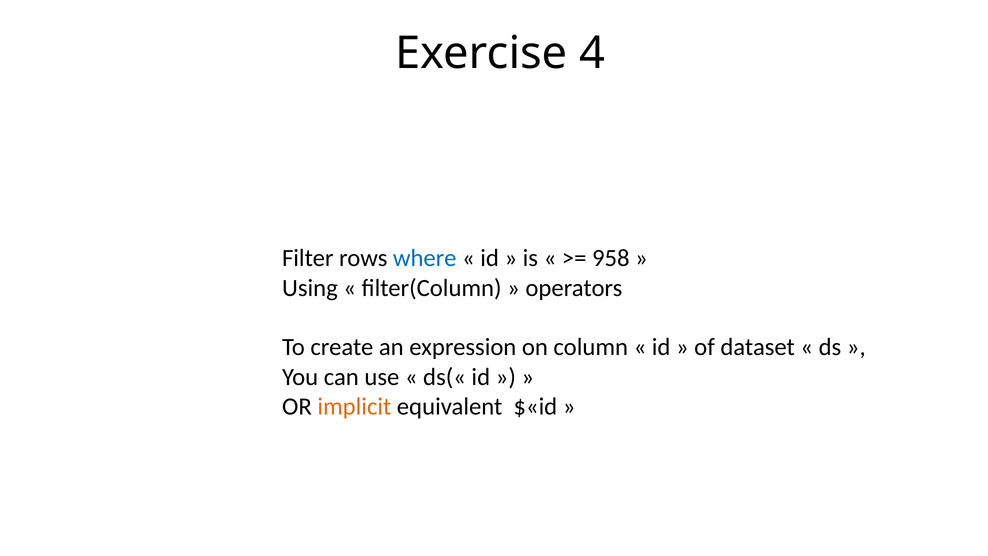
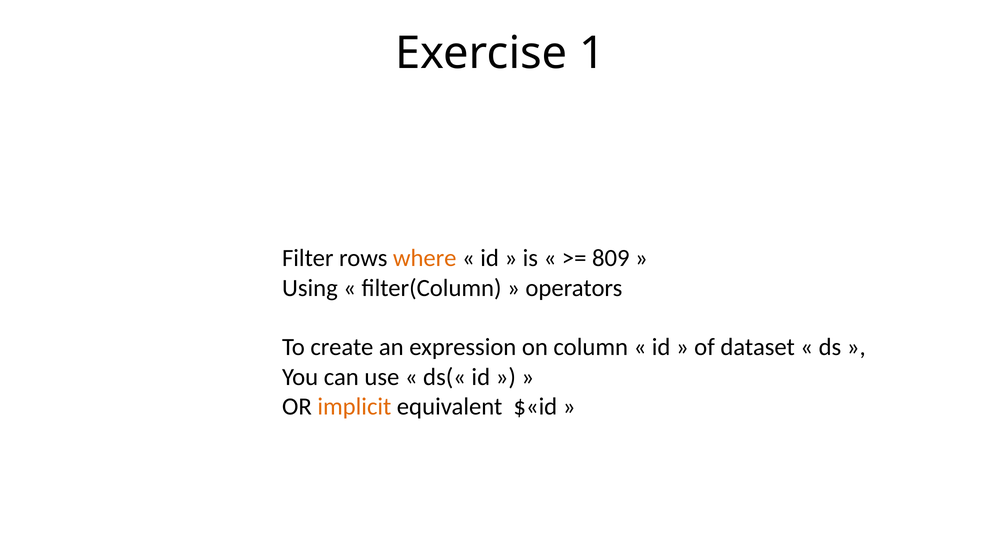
4: 4 -> 1 (592, 53)
where colour: blue -> orange (425, 258)
958: 958 -> 809 (611, 258)
